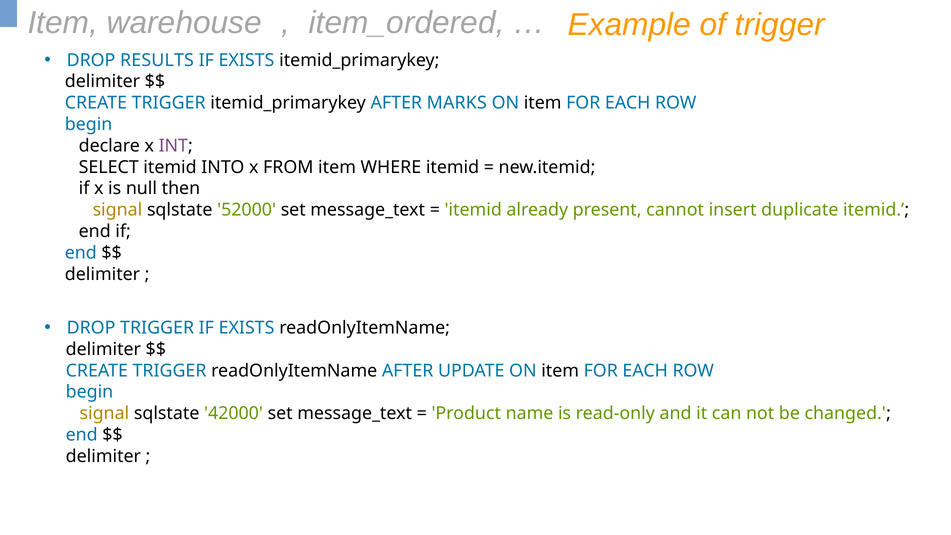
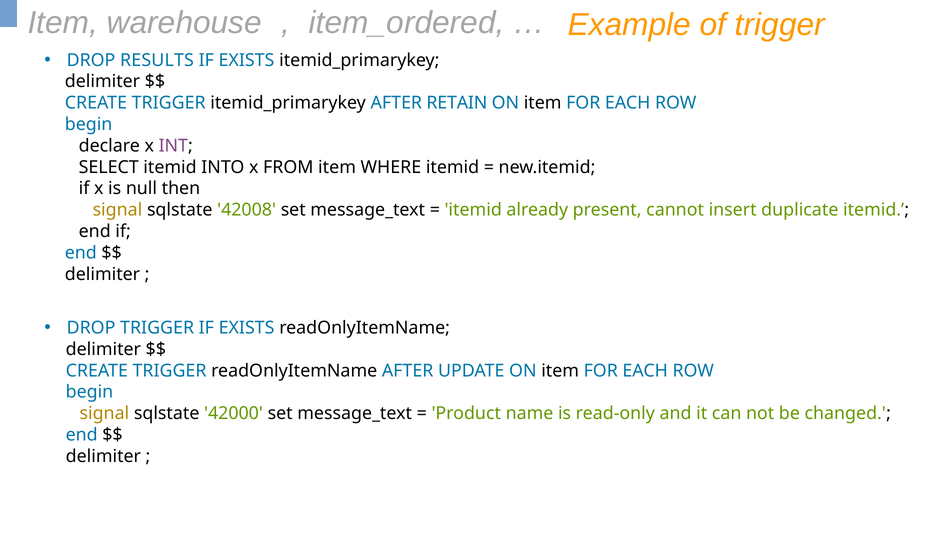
MARKS: MARKS -> RETAIN (457, 103)
52000: 52000 -> 42008 (247, 210)
